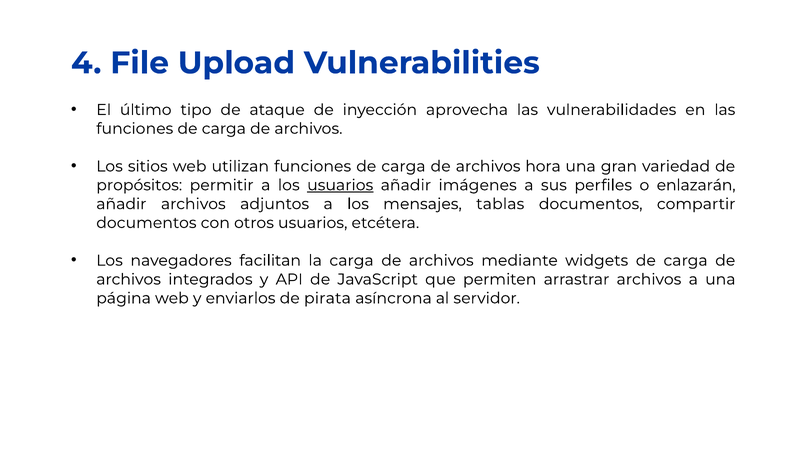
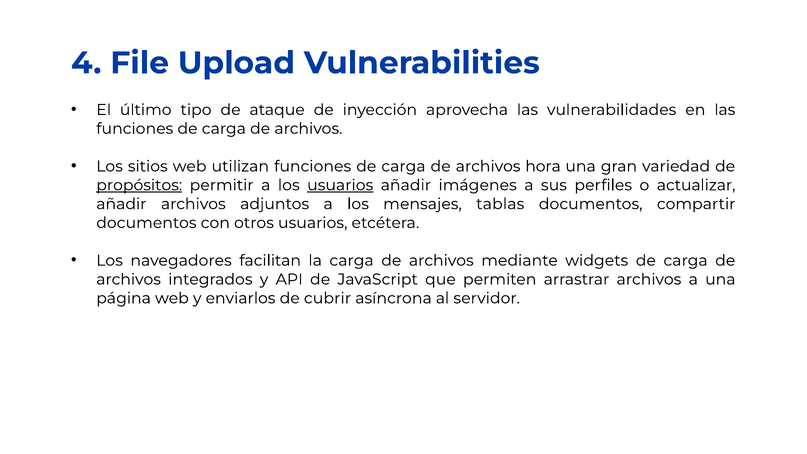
propósitos underline: none -> present (139, 185)
enlazarán: enlazarán -> actualizar (696, 185)
pirata: pirata -> cubrir (327, 298)
